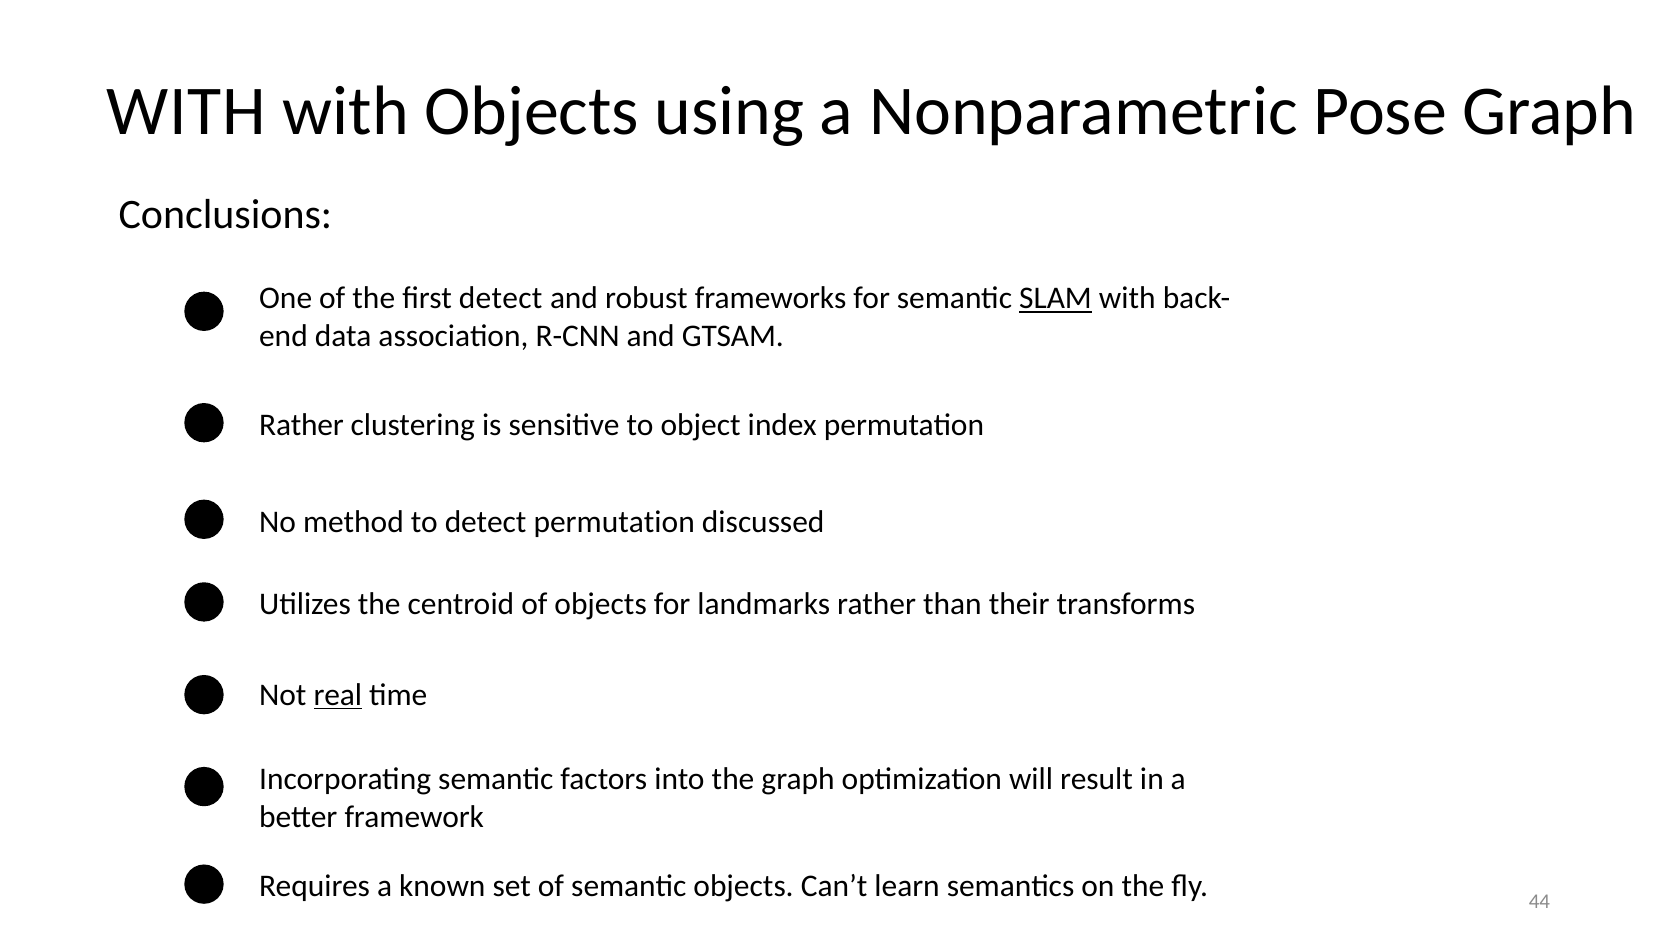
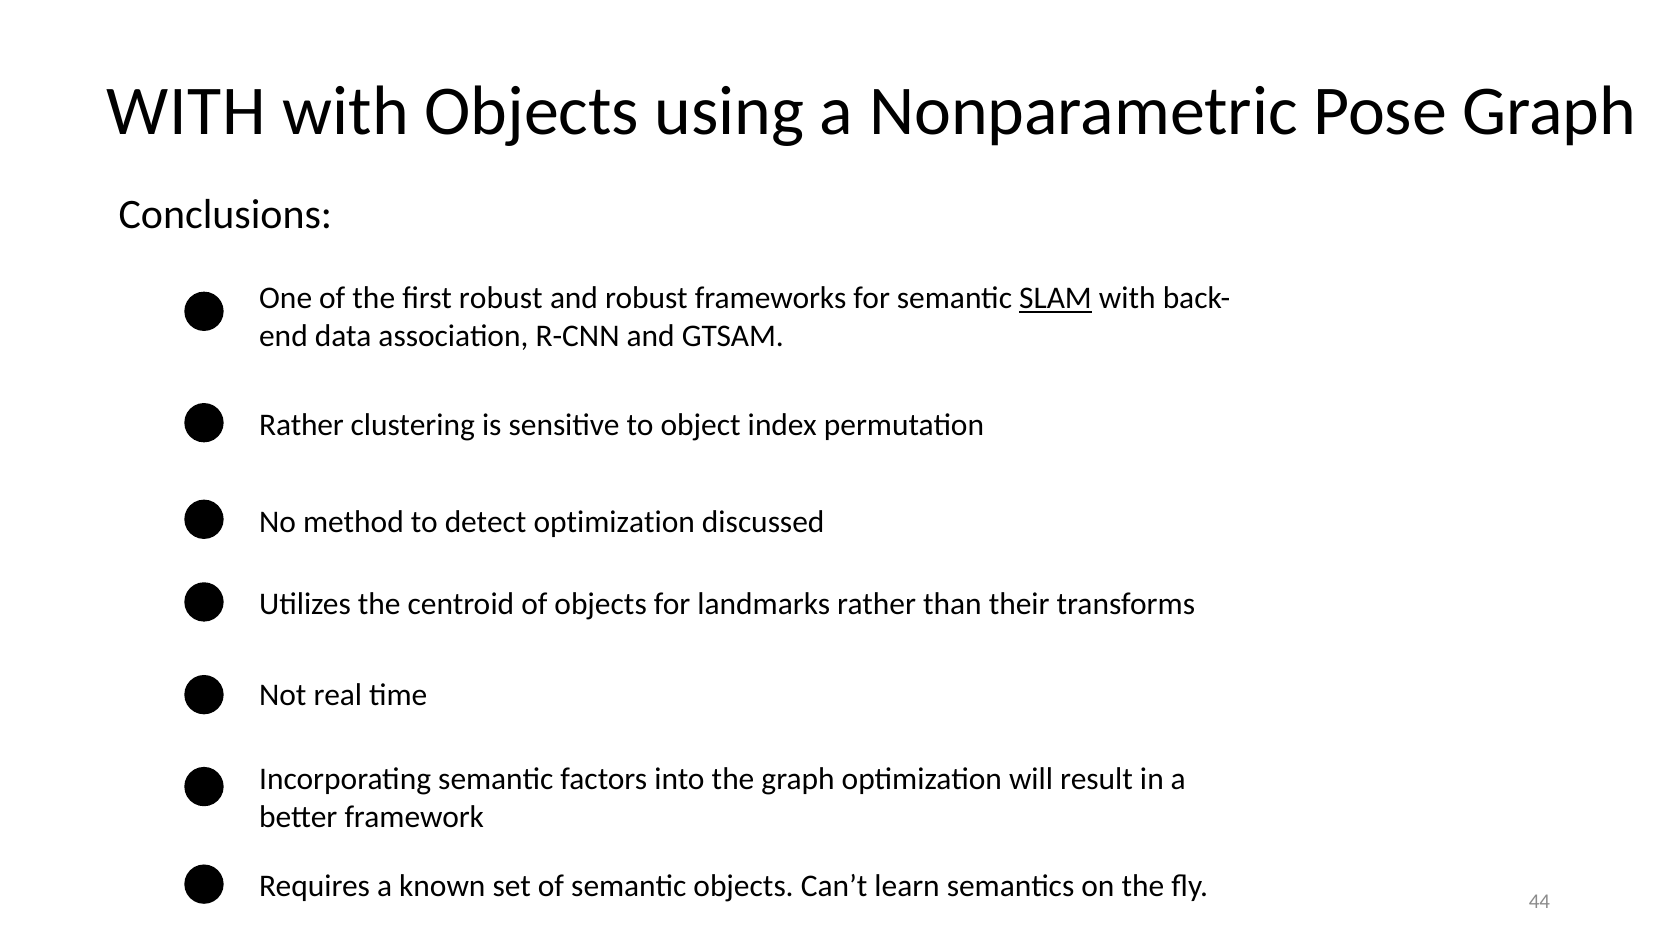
first detect: detect -> robust (501, 298)
detect permutation: permutation -> optimization (614, 522)
real underline: present -> none (338, 695)
